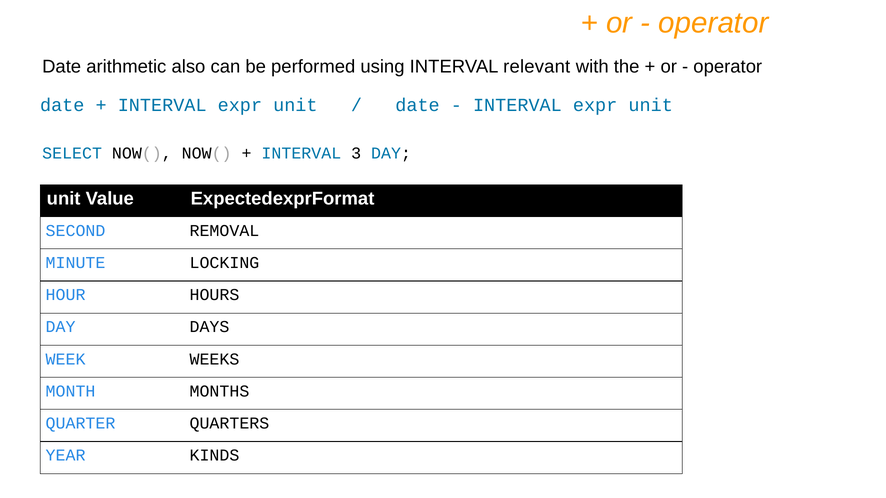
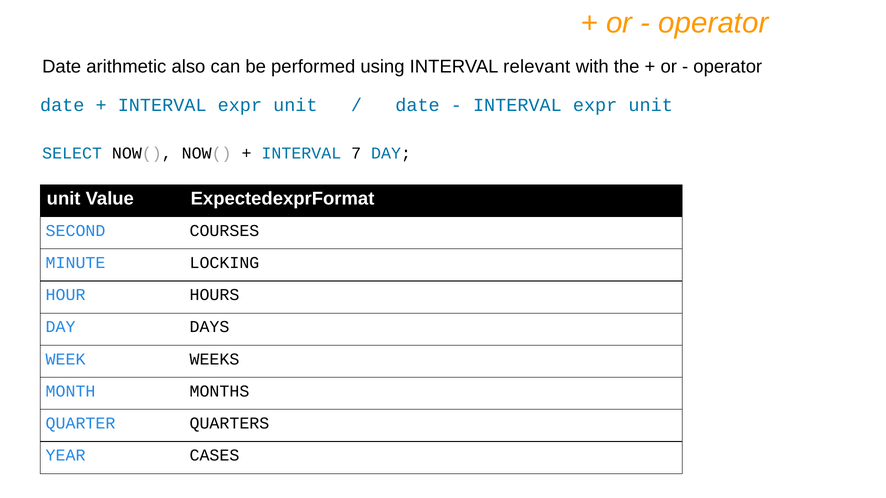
3: 3 -> 7 (356, 154)
REMOVAL: REMOVAL -> COURSES (224, 231)
KINDS: KINDS -> CASES (214, 456)
